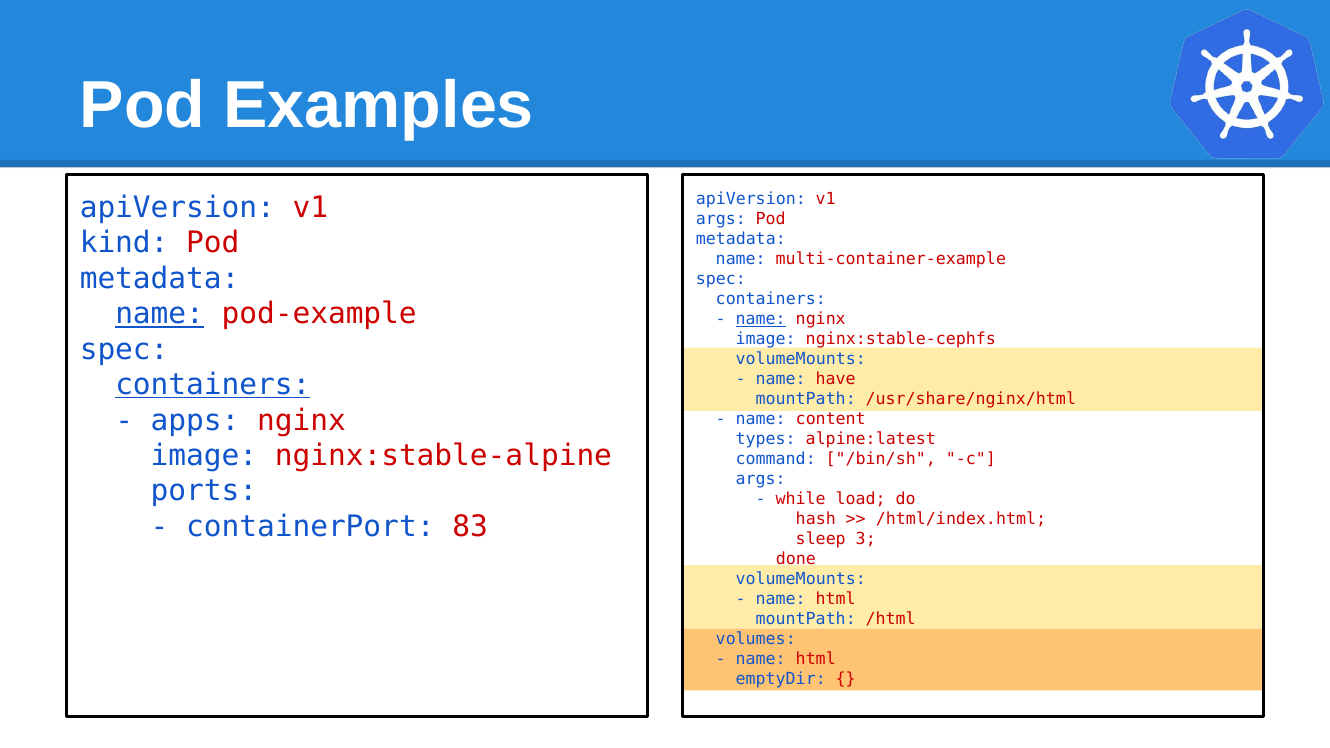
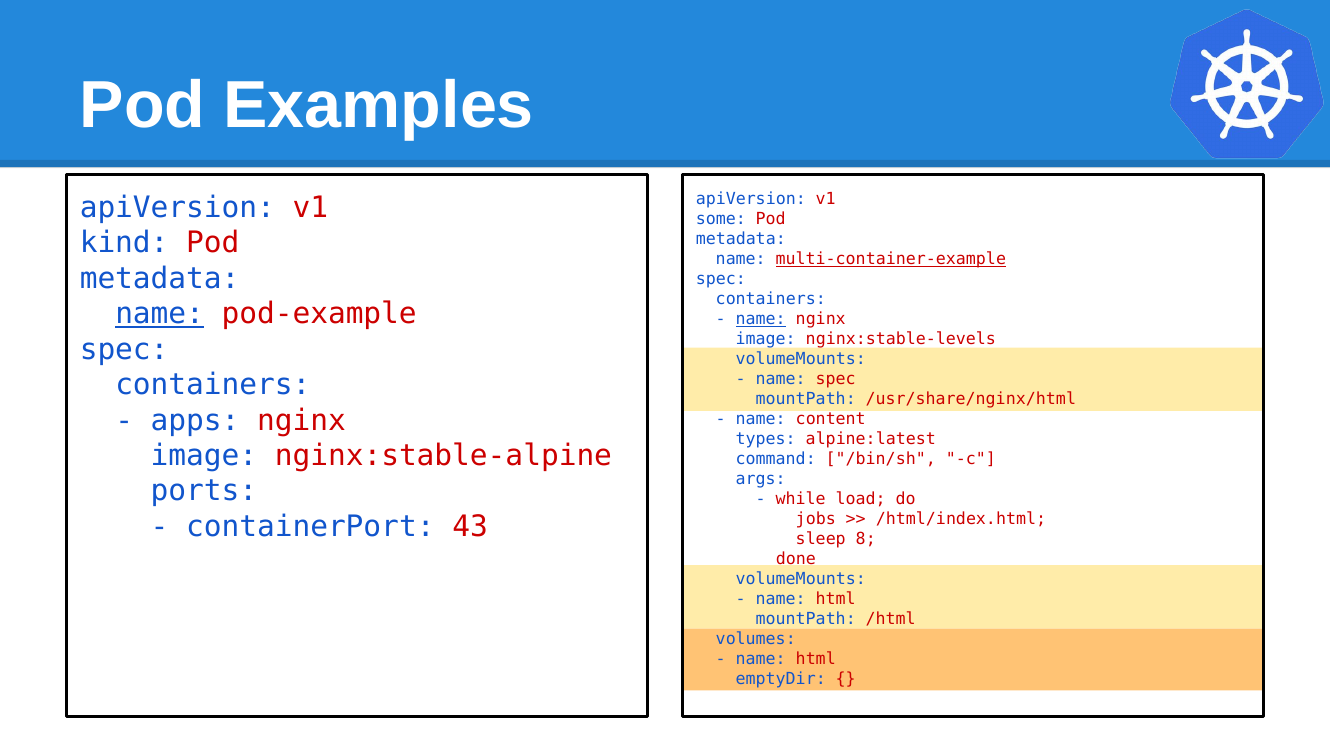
args: args -> some (721, 219)
multi-container-example underline: none -> present (891, 259)
nginx:stable-cephfs: nginx:stable-cephfs -> nginx:stable-levels (901, 339)
name have: have -> spec (836, 379)
containers underline: present -> none (213, 385)
hash: hash -> jobs (816, 519)
83: 83 -> 43 (470, 527)
3: 3 -> 8 (866, 539)
